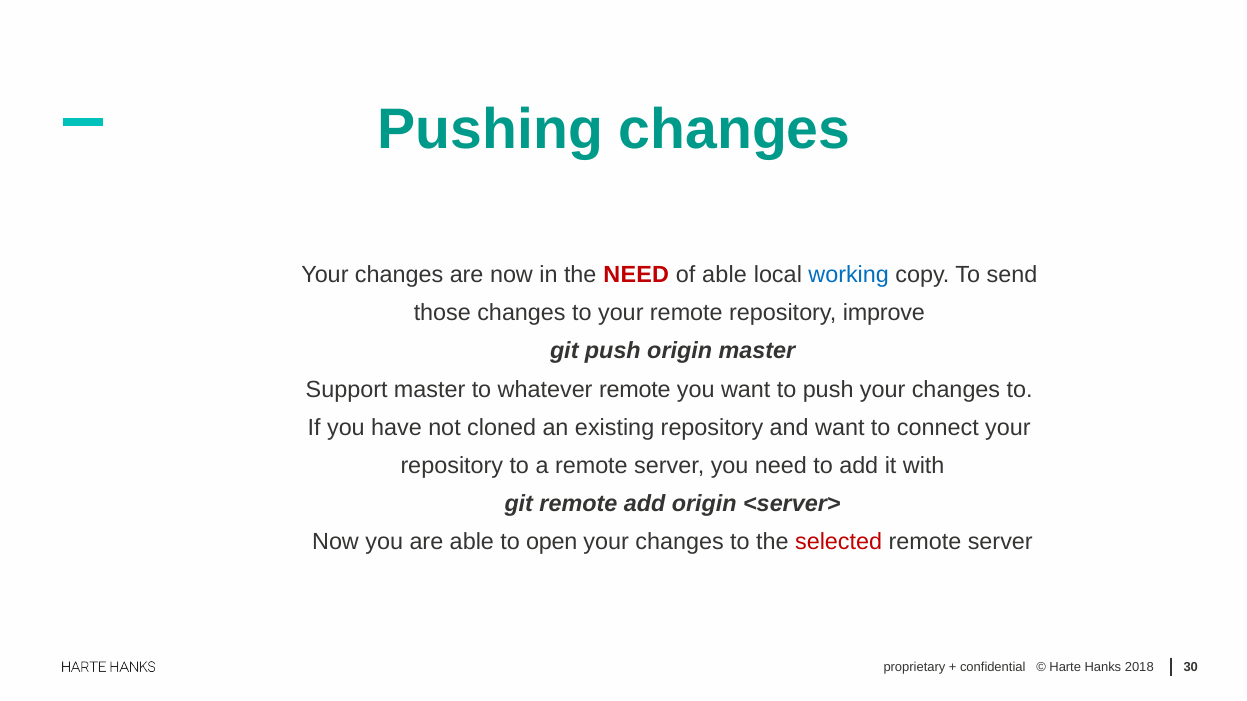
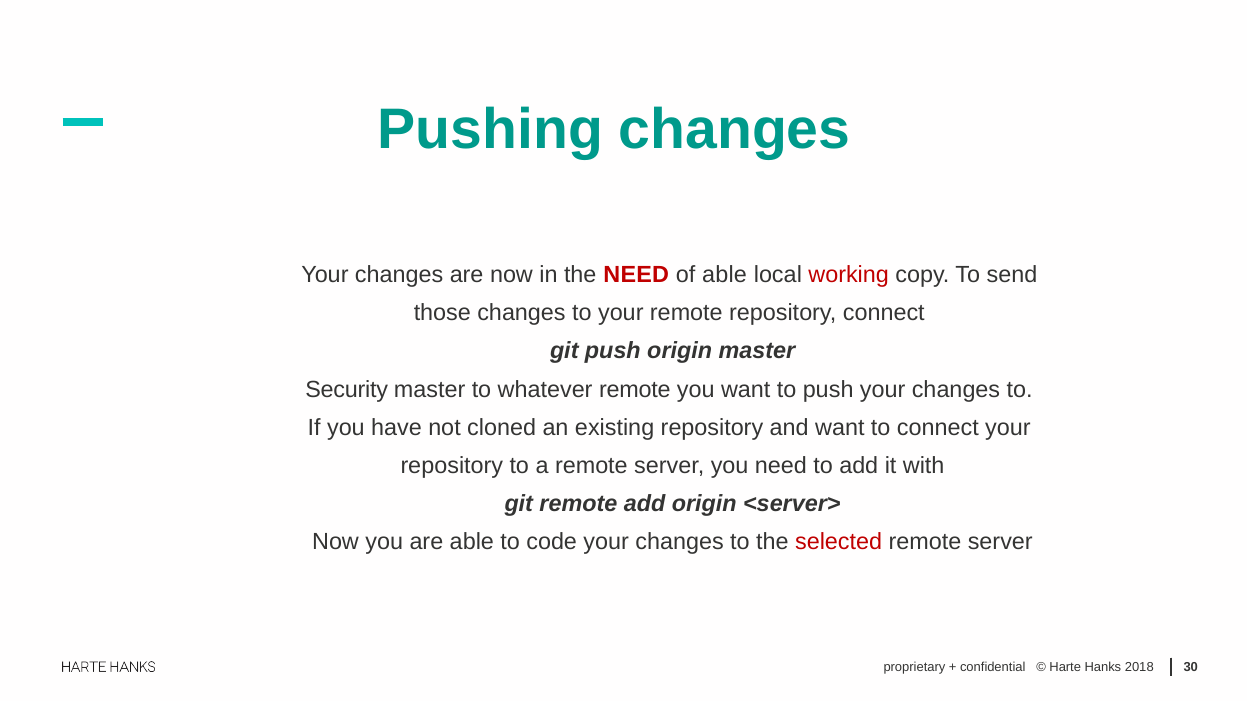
working colour: blue -> red (849, 275)
repository improve: improve -> connect (884, 313)
Support: Support -> Security (347, 390)
open: open -> code (552, 543)
